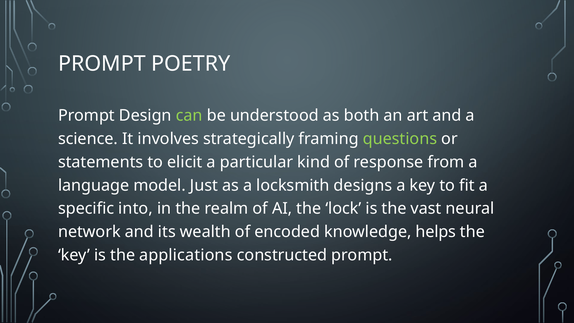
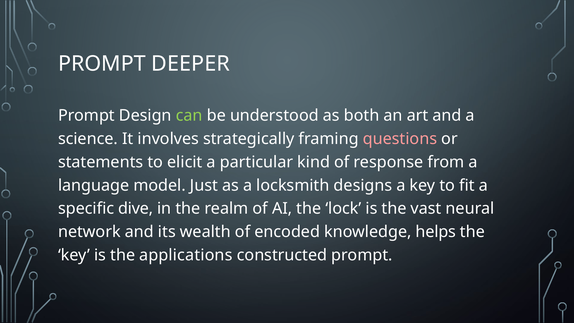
POETRY: POETRY -> DEEPER (191, 64)
questions colour: light green -> pink (400, 139)
into: into -> dive (136, 209)
